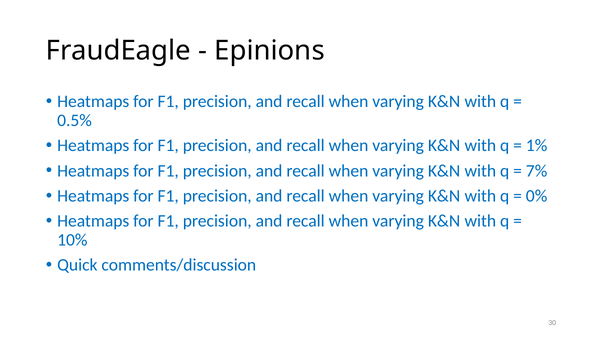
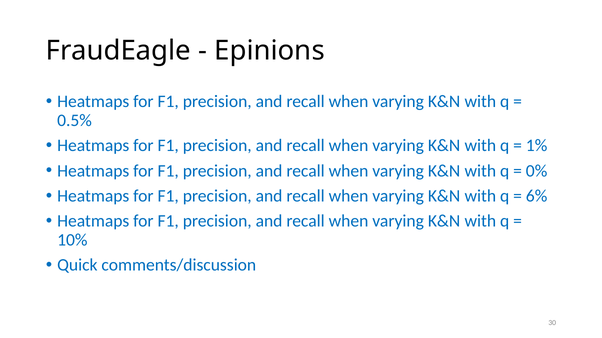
7%: 7% -> 0% (537, 171)
0%: 0% -> 6% (537, 196)
